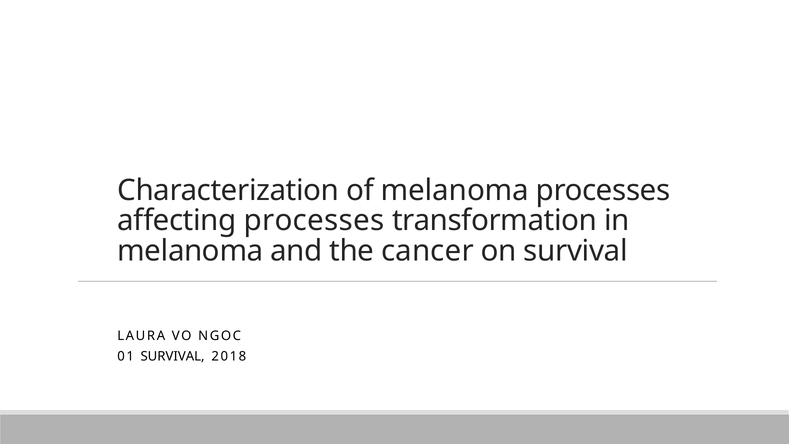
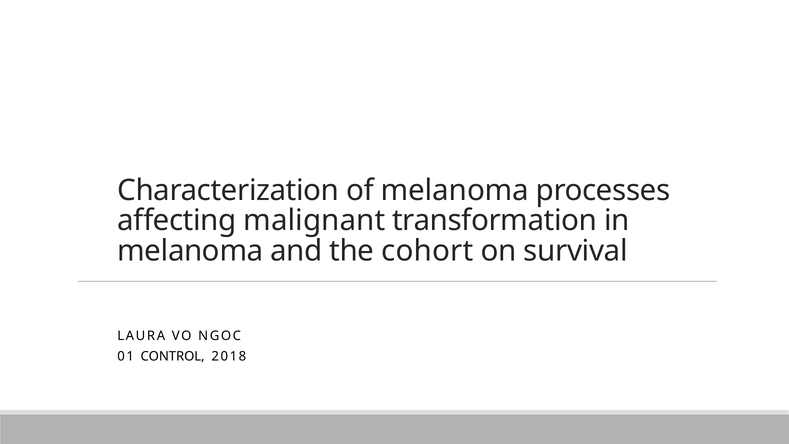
affecting processes: processes -> malignant (314, 221)
cancer: cancer -> cohort (427, 251)
01 SURVIVAL: SURVIVAL -> CONTROL (173, 356)
